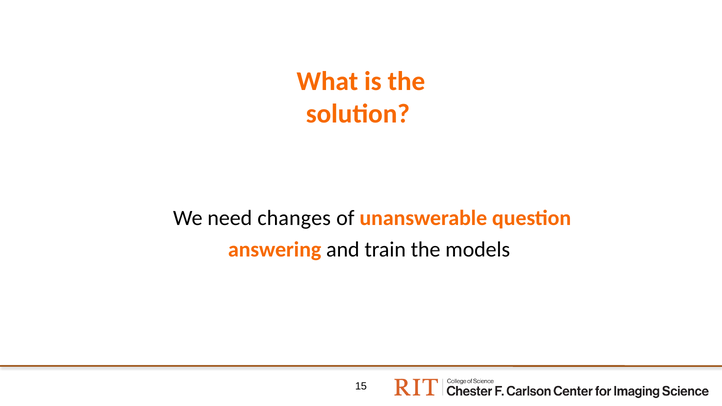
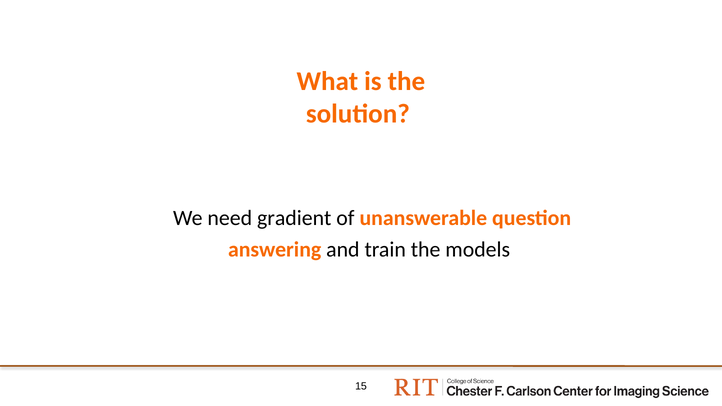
changes: changes -> gradient (294, 218)
